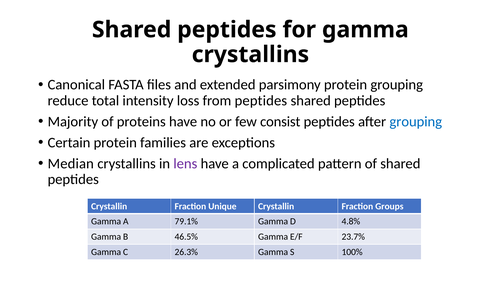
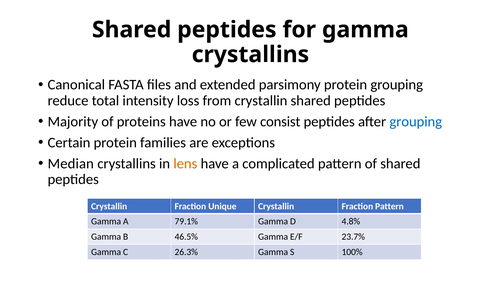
from peptides: peptides -> crystallin (261, 100)
lens colour: purple -> orange (185, 164)
Fraction Groups: Groups -> Pattern (389, 206)
